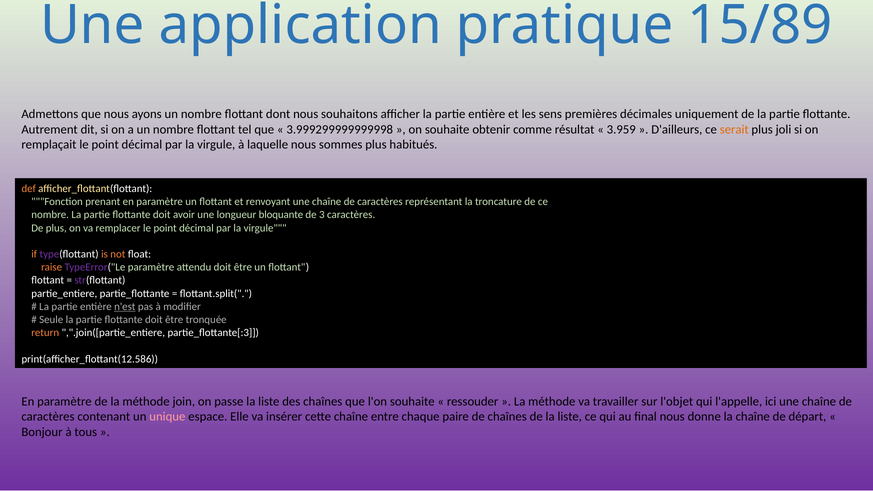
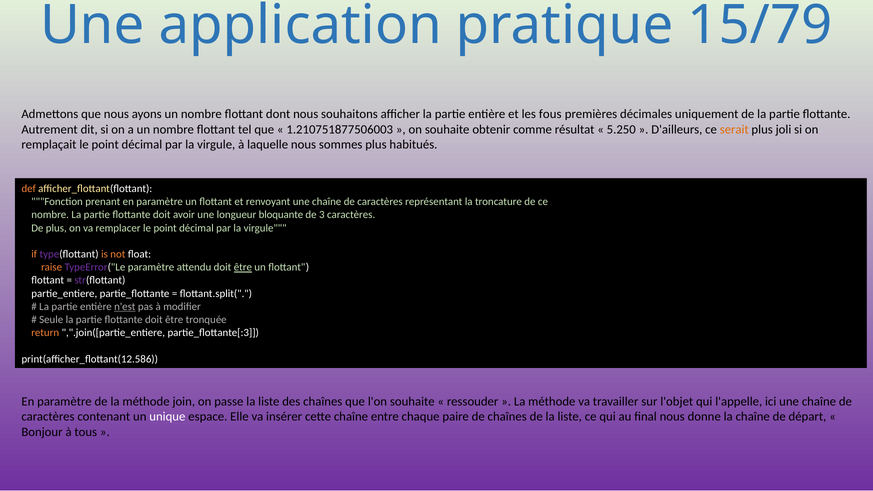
15/89: 15/89 -> 15/79 (760, 25)
sens: sens -> fous (550, 114)
3.999299999999998: 3.999299999999998 -> 1.210751877506003 (340, 129)
3.959: 3.959 -> 5.250 (621, 129)
être underline: none -> present (243, 267)
unique colour: pink -> white (167, 417)
